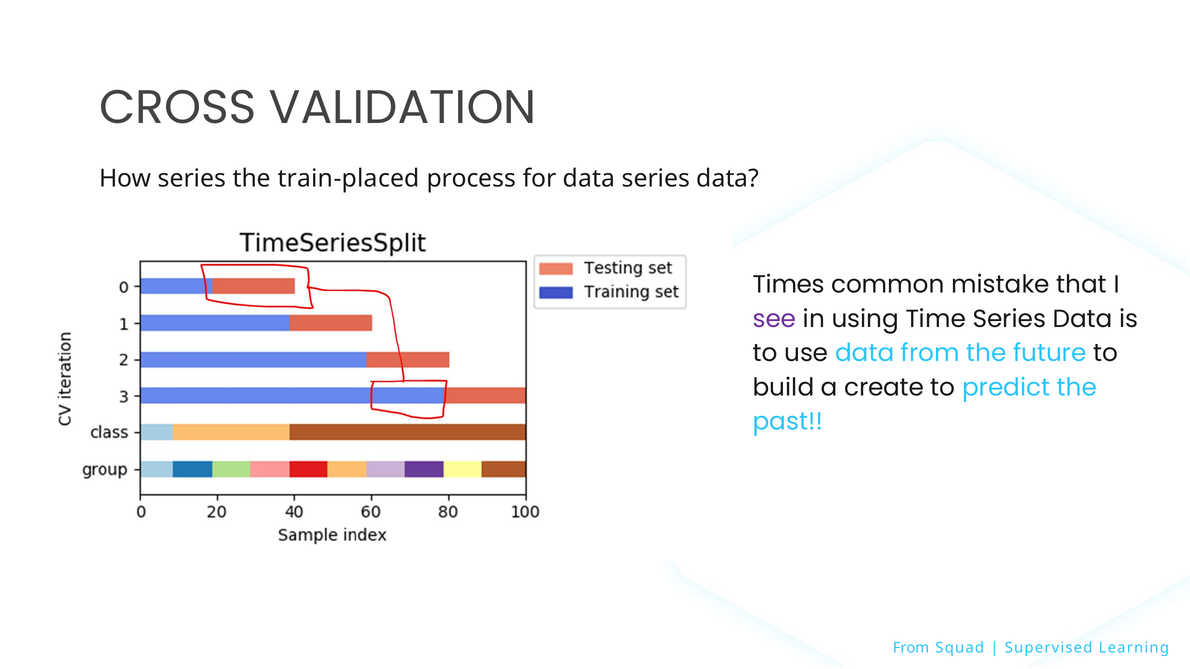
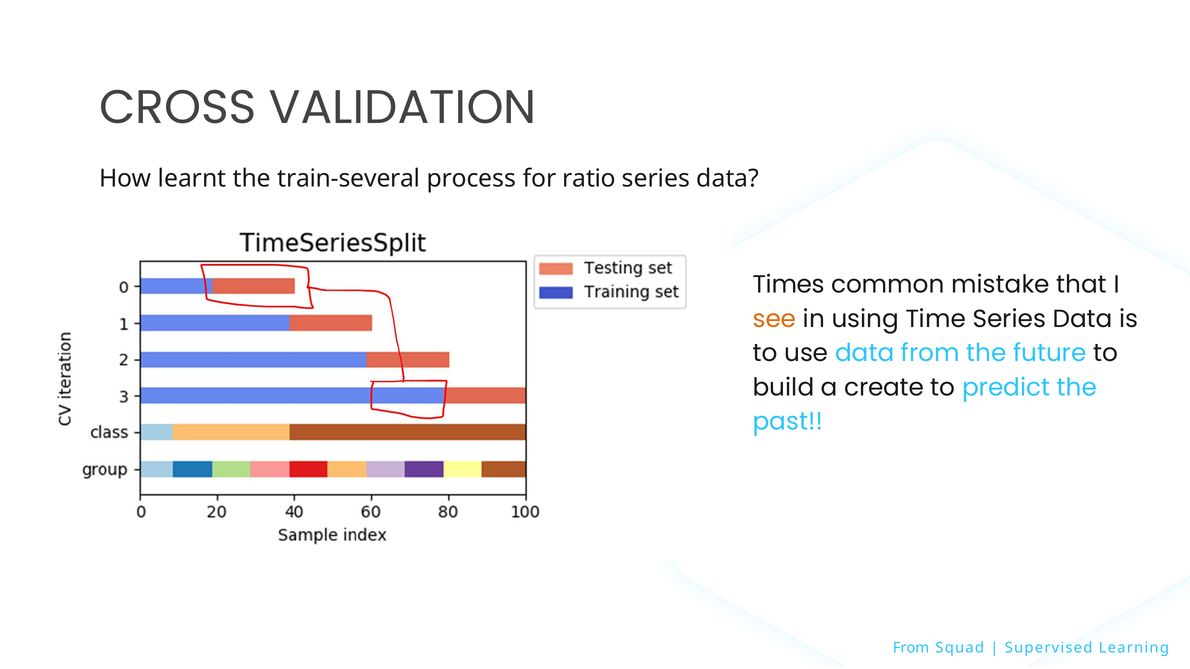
How series: series -> learnt (192, 179)
train-placed: train-placed -> train-several (349, 179)
for data: data -> ratio (589, 179)
see colour: purple -> orange (775, 319)
